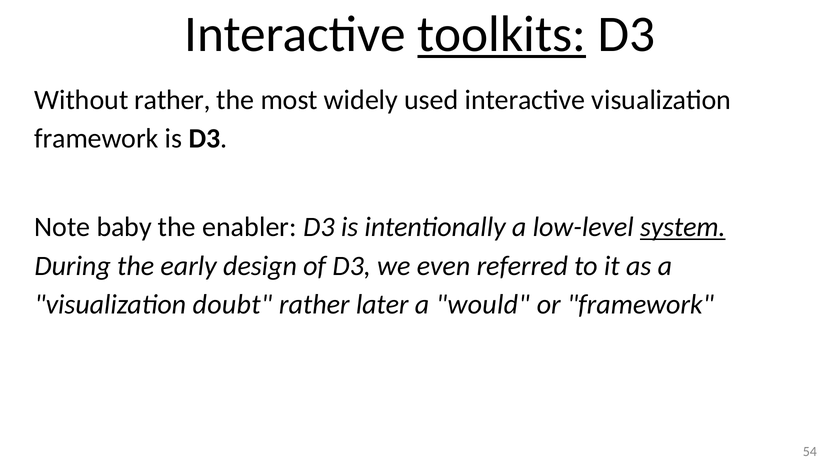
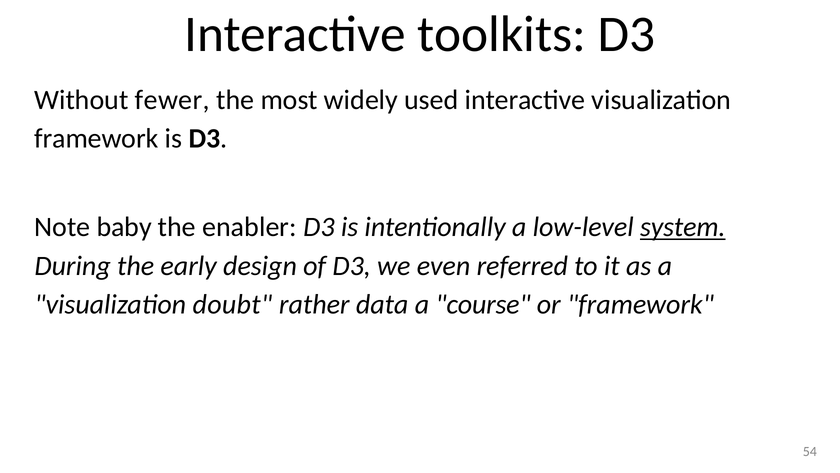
toolkits underline: present -> none (502, 34)
Without rather: rather -> fewer (172, 100)
later: later -> data (382, 304)
would: would -> course (483, 304)
